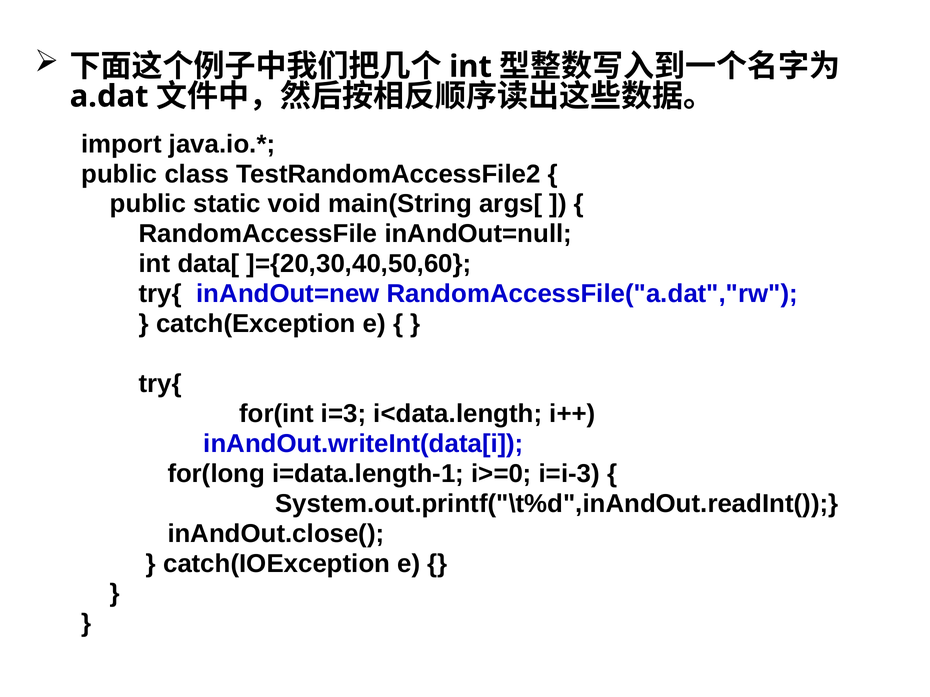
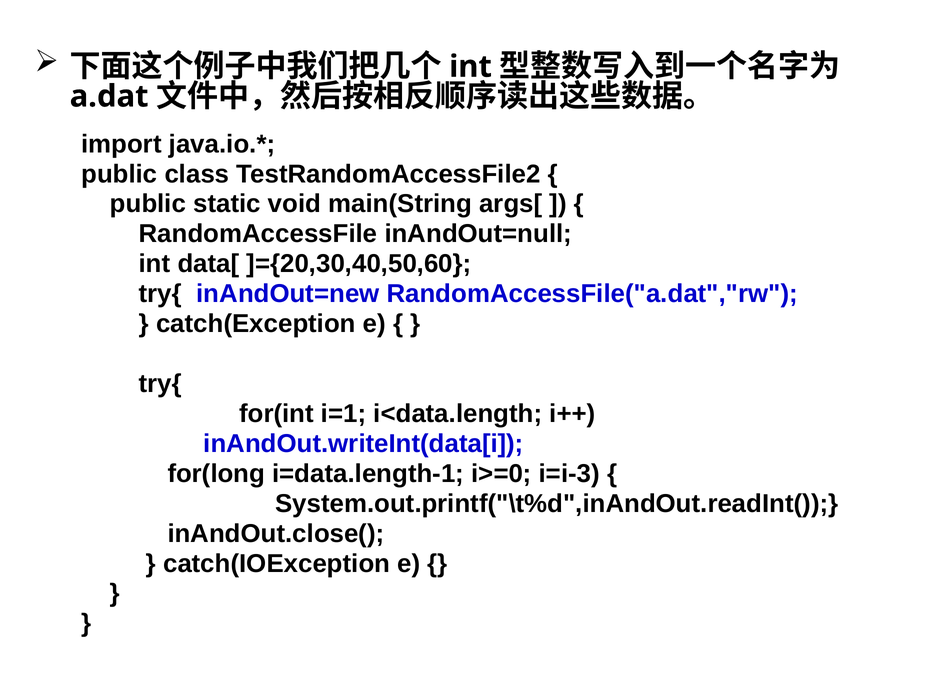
i=3: i=3 -> i=1 (344, 414)
